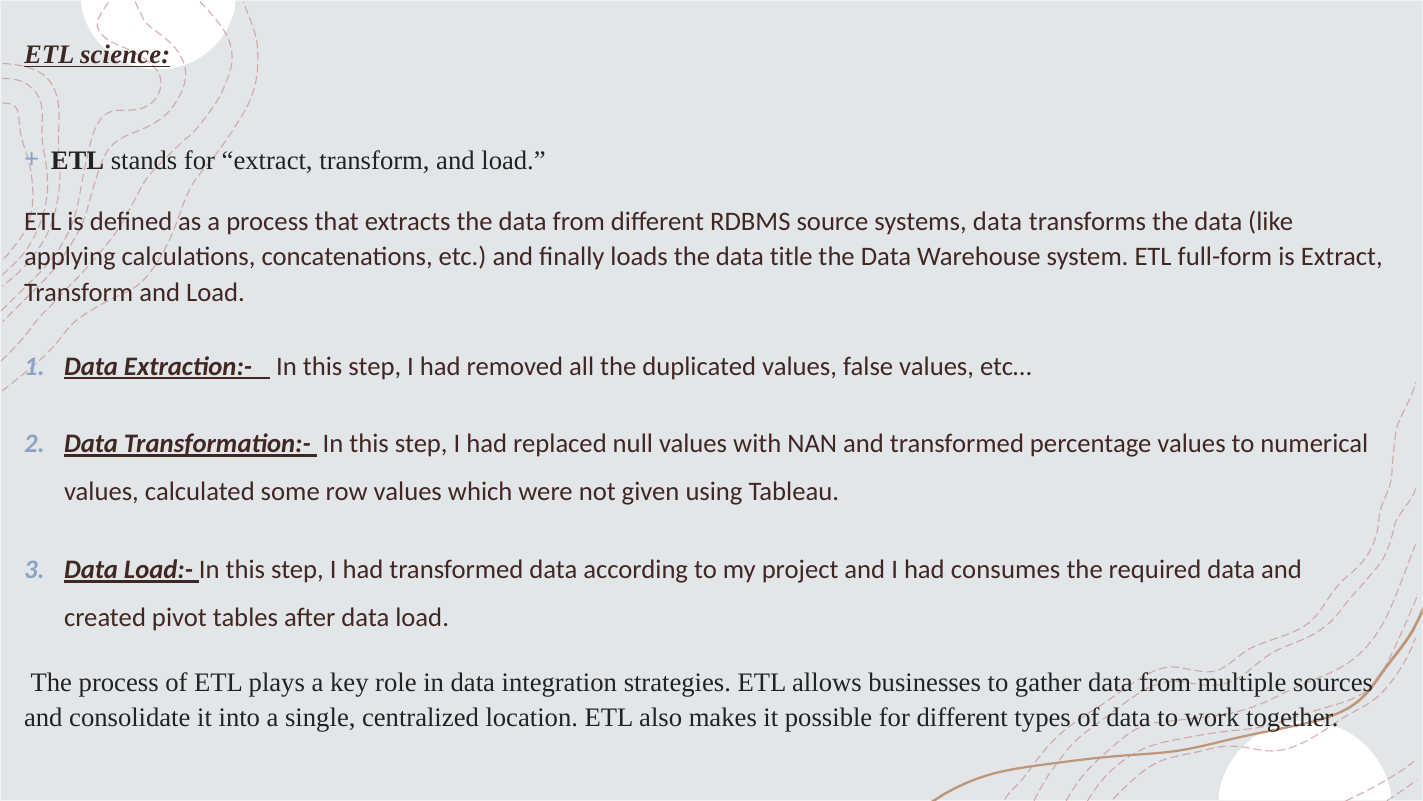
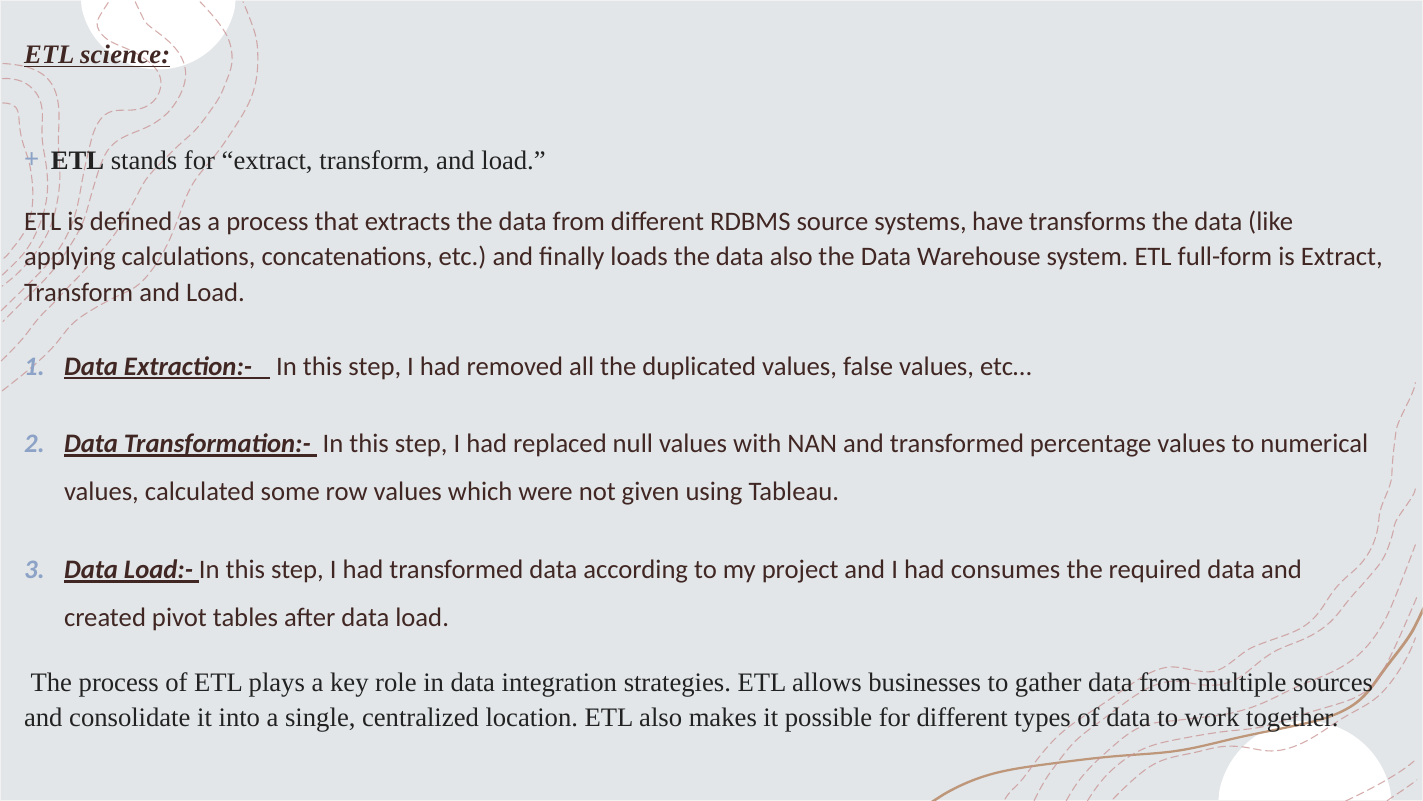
systems data: data -> have (998, 222)
data title: title -> also (791, 257)
